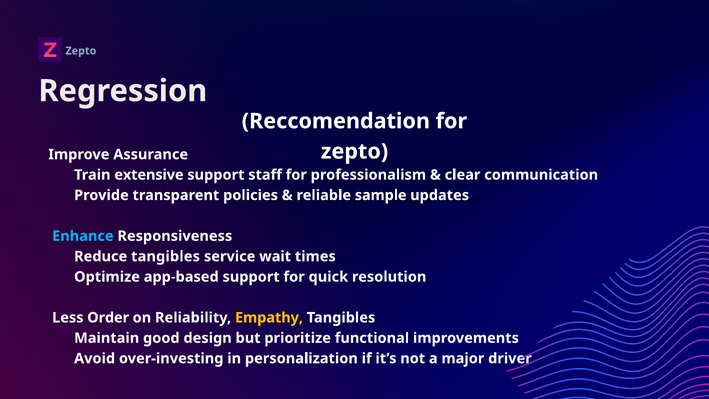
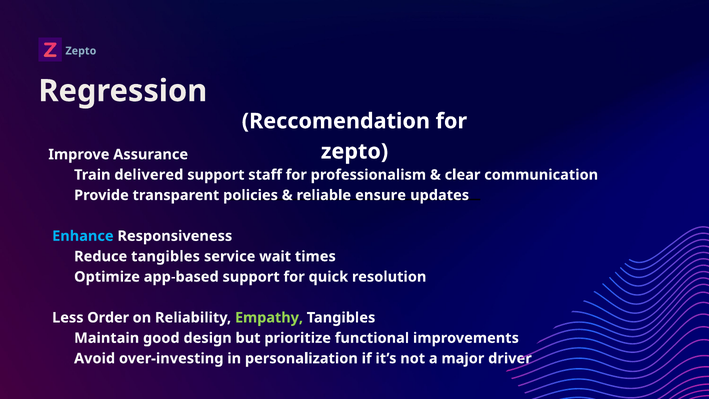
extensive: extensive -> delivered (149, 175)
sample: sample -> ensure (381, 195)
Empathy colour: yellow -> light green (269, 318)
